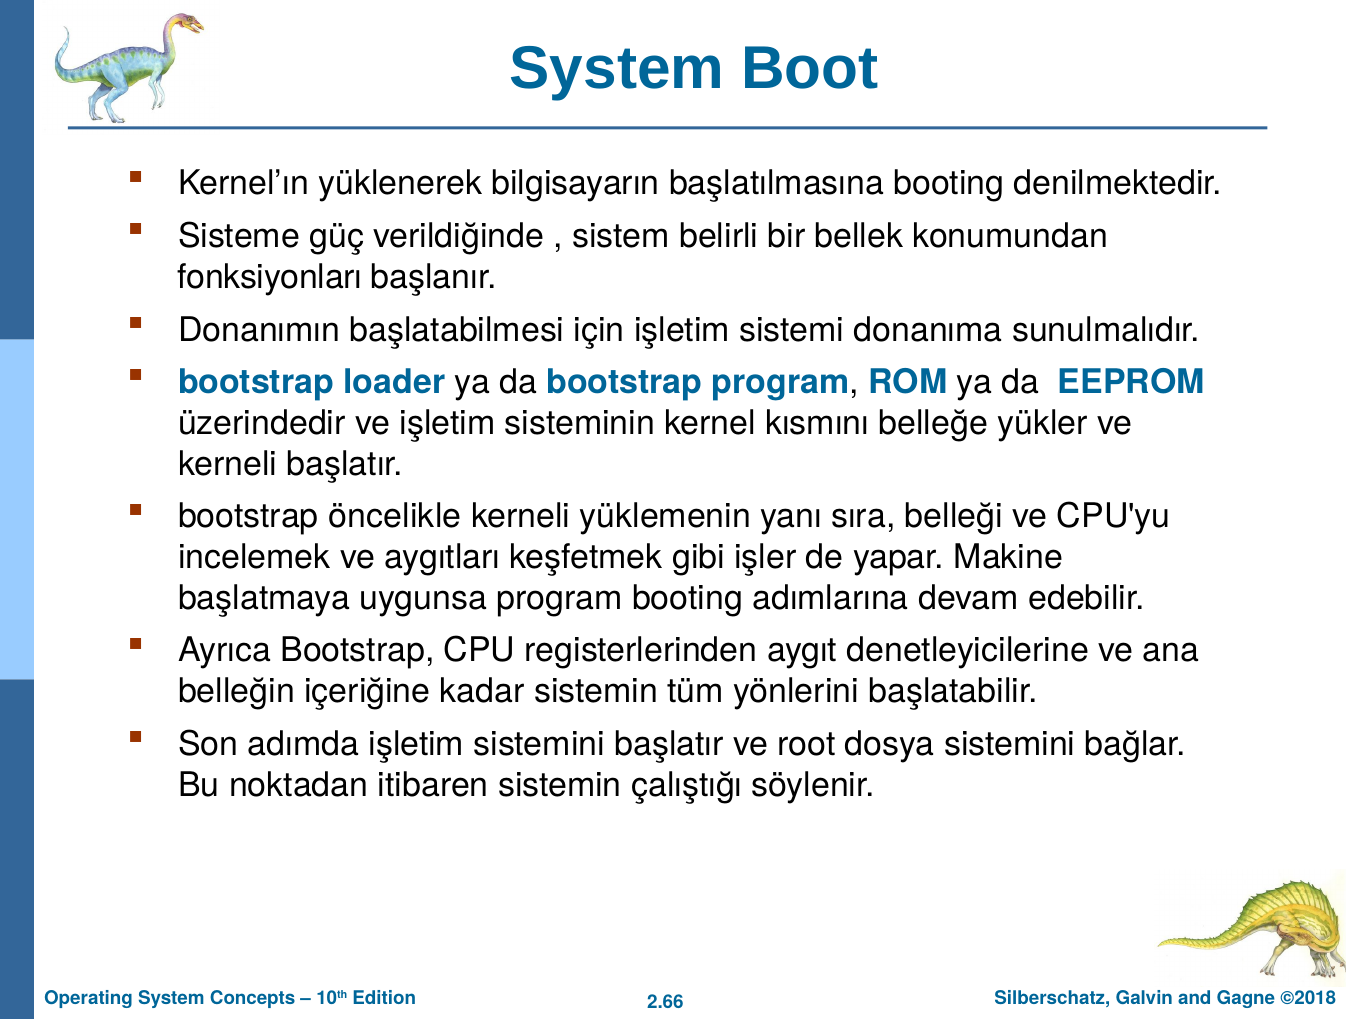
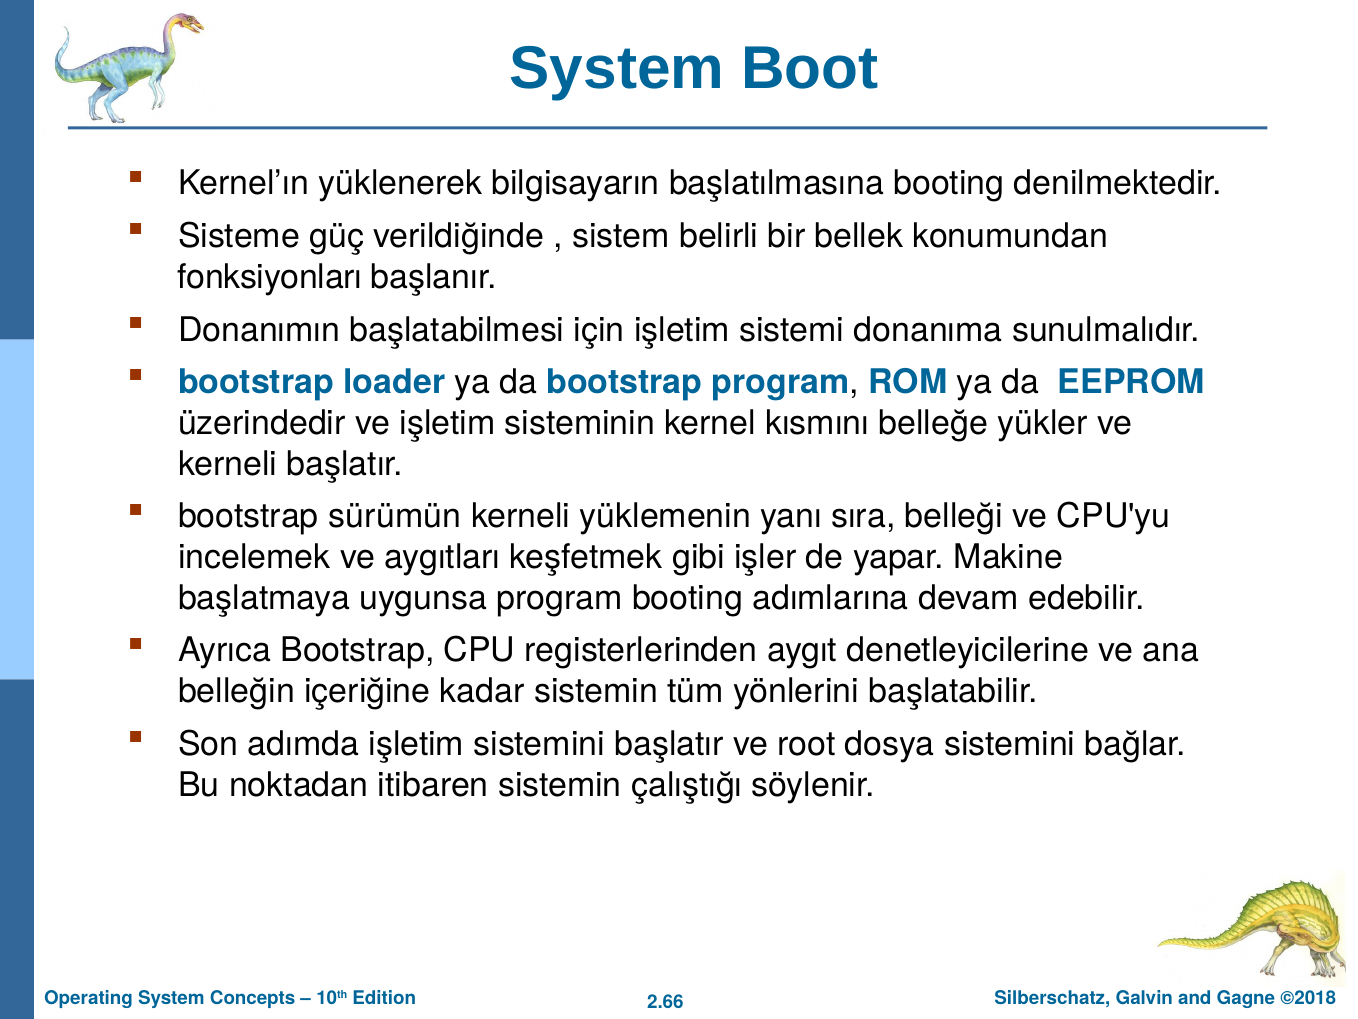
öncelikle: öncelikle -> sürümün (395, 516)
